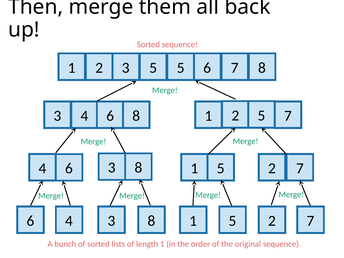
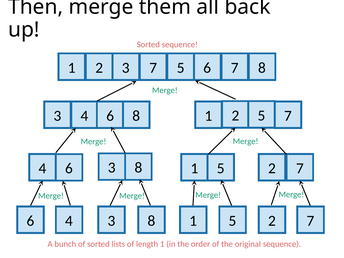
3 5: 5 -> 7 (153, 68)
